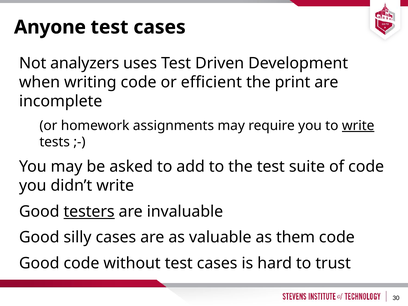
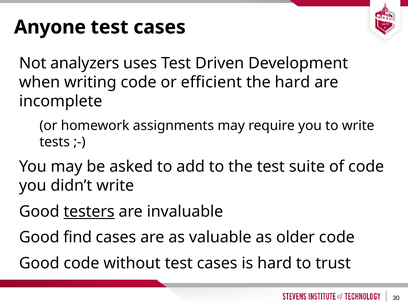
the print: print -> hard (292, 82)
write underline: present -> none (358, 126)
silly: silly -> find (78, 237)
them: them -> older (296, 237)
